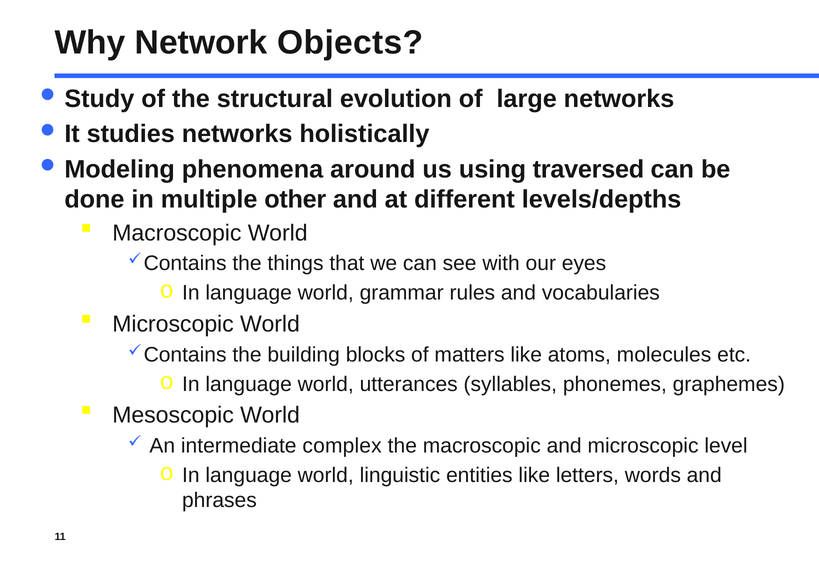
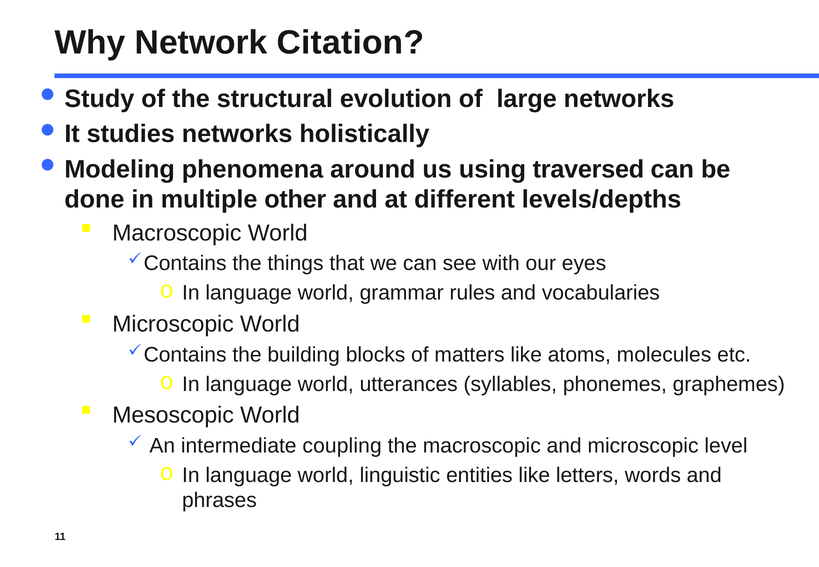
Objects: Objects -> Citation (350, 43)
complex: complex -> coupling (342, 446)
